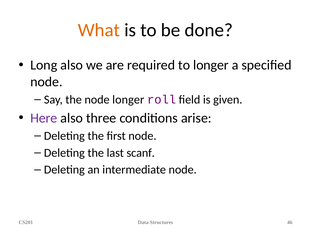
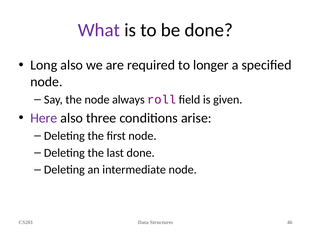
What colour: orange -> purple (99, 30)
node longer: longer -> always (128, 100)
last scanf: scanf -> done (141, 153)
